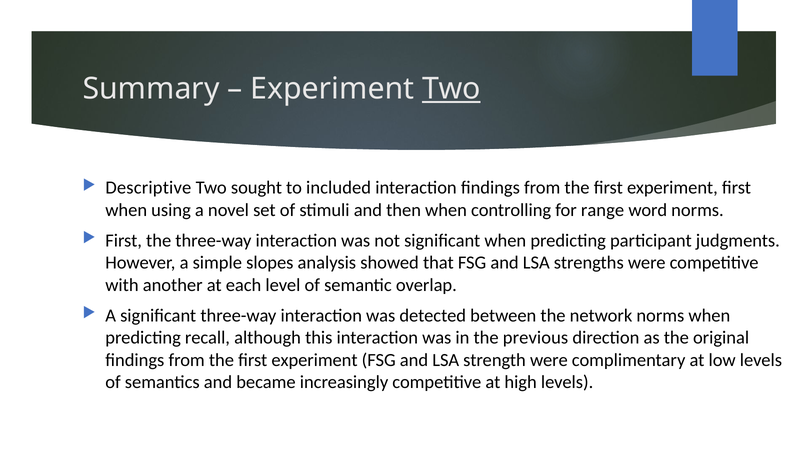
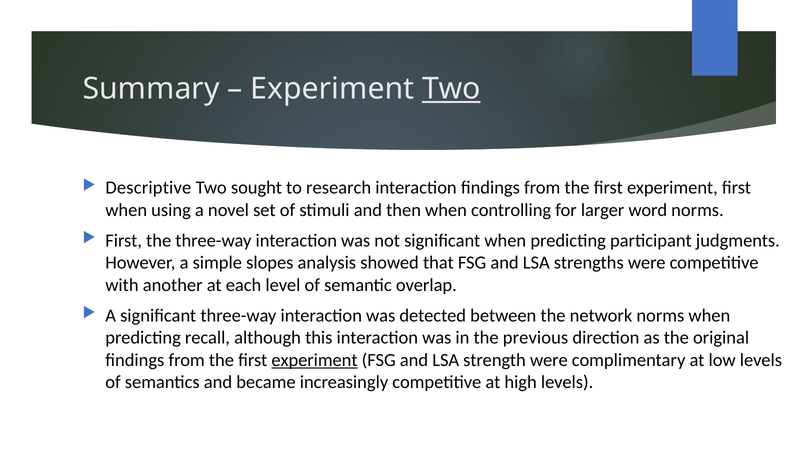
included: included -> research (339, 188)
range: range -> larger (603, 210)
experiment underline: none -> present (314, 360)
